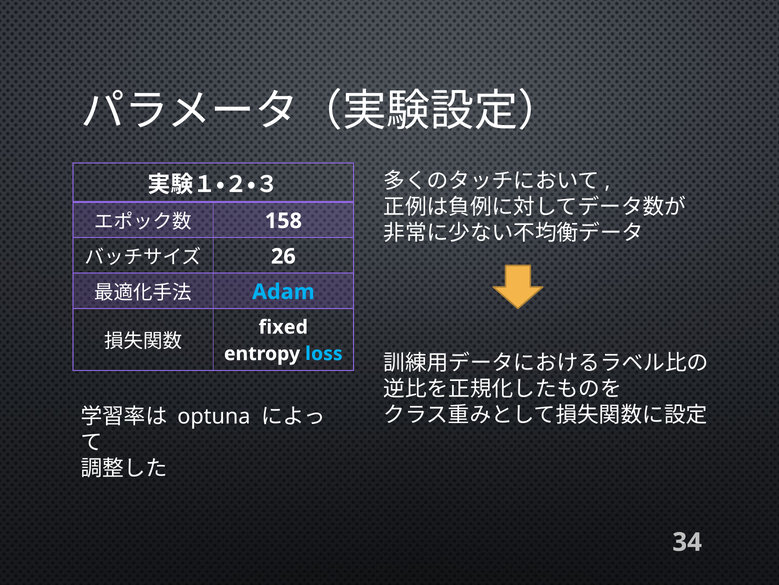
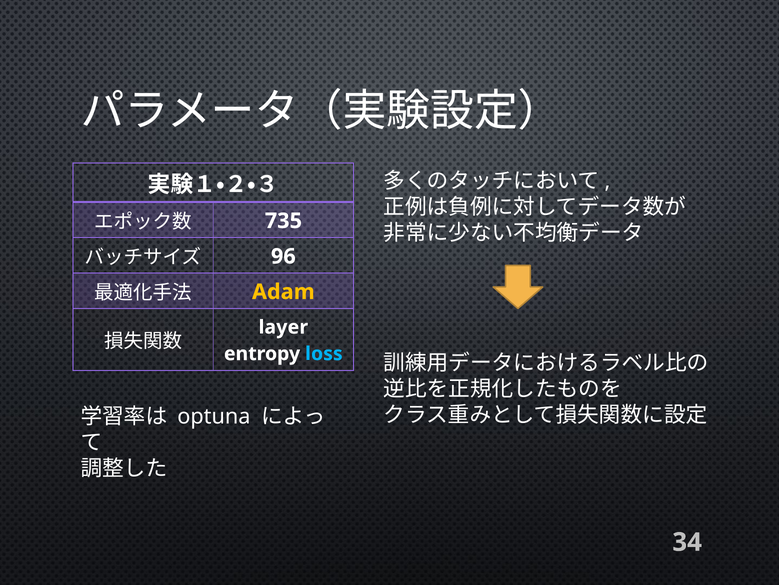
158: 158 -> 735 (283, 221)
26: 26 -> 96 (283, 256)
Adam colour: light blue -> yellow (283, 292)
fixed: fixed -> layer (283, 327)
